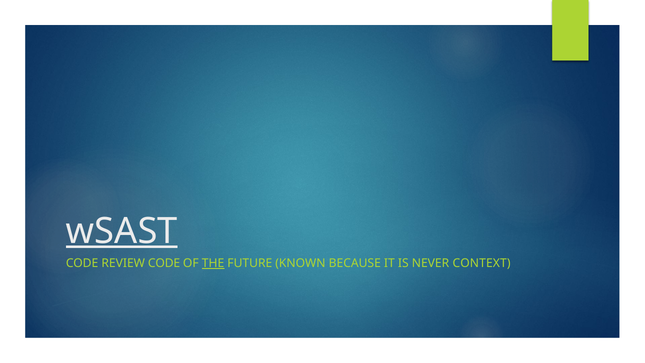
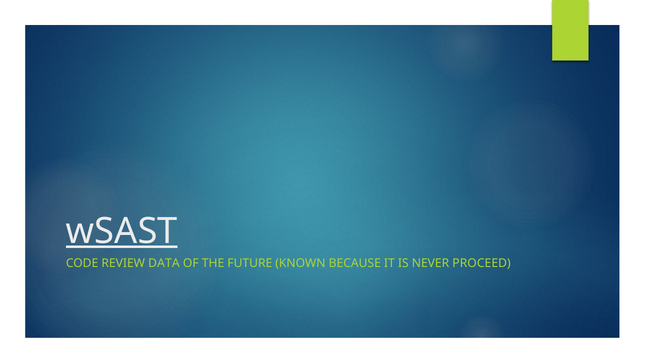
REVIEW CODE: CODE -> DATA (164, 263)
THE underline: present -> none (213, 263)
CONTEXT: CONTEXT -> PROCEED (482, 263)
